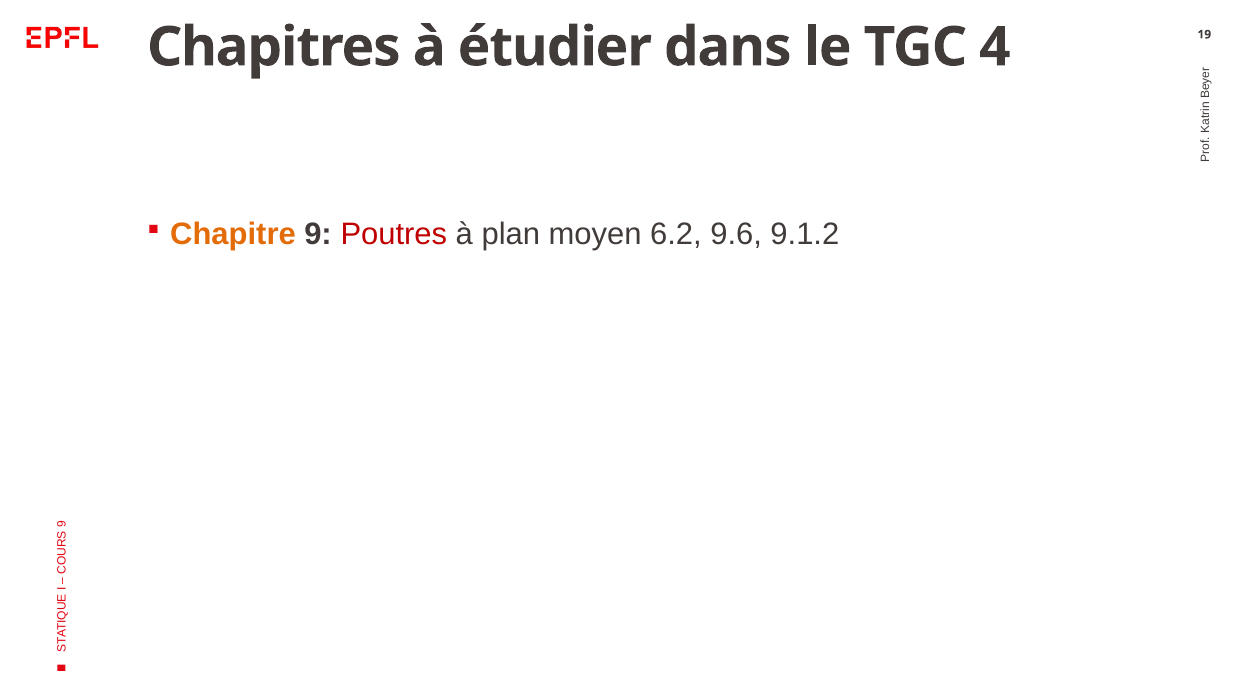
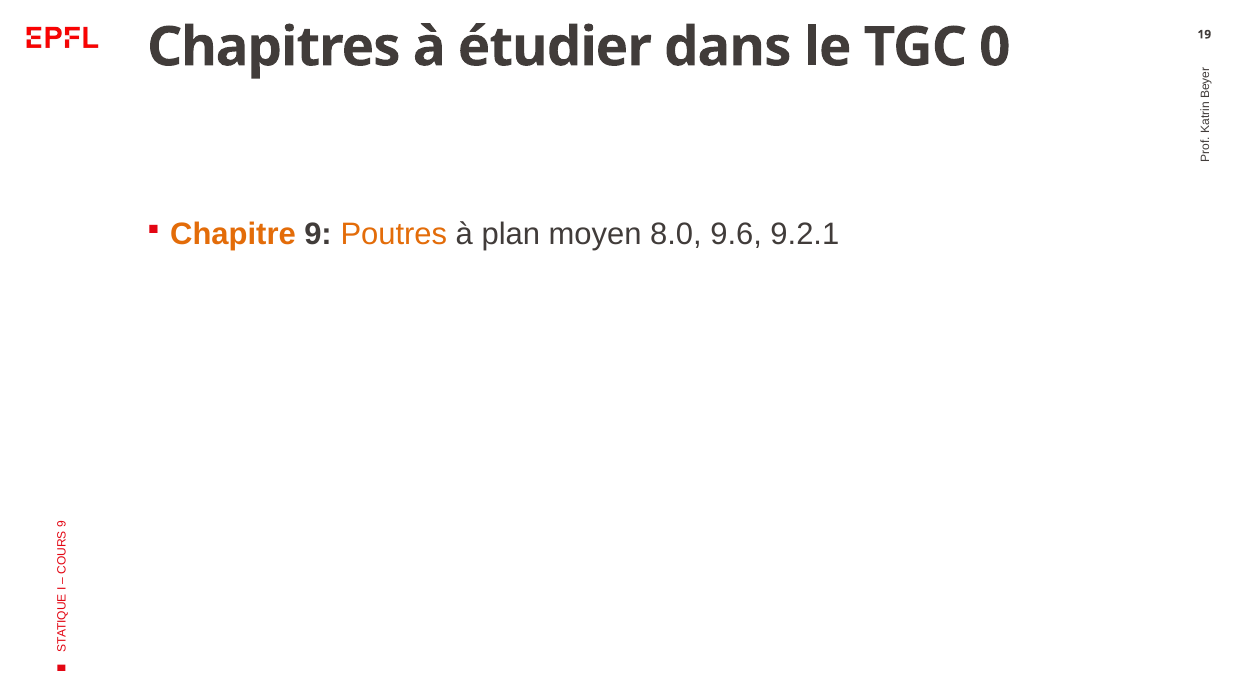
4: 4 -> 0 (995, 47)
Poutres colour: red -> orange (394, 235)
6.2: 6.2 -> 8.0 (676, 235)
9.1.2: 9.1.2 -> 9.2.1 (805, 235)
